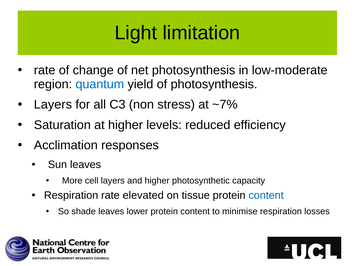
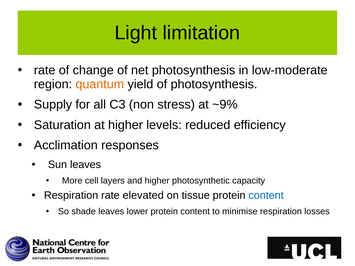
quantum colour: blue -> orange (100, 84)
Layers: Layers -> Supply (53, 105)
~7%: ~7% -> ~9% (225, 105)
